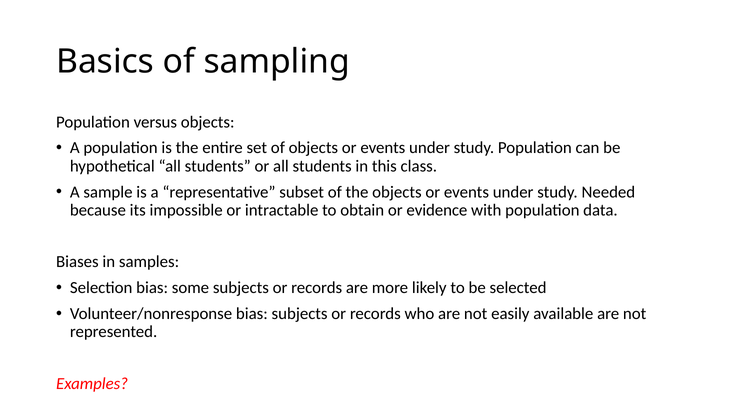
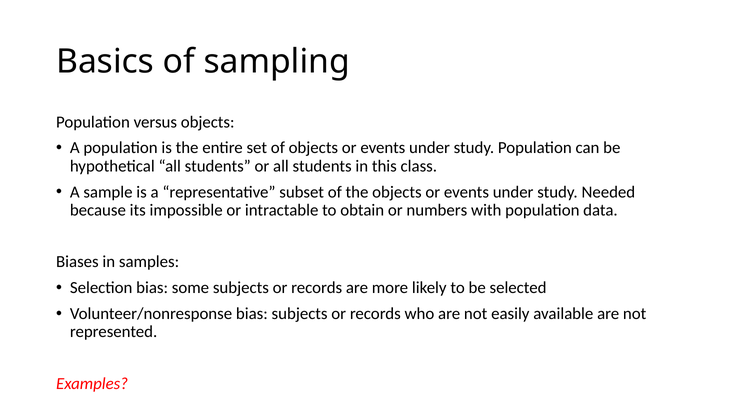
evidence: evidence -> numbers (437, 210)
